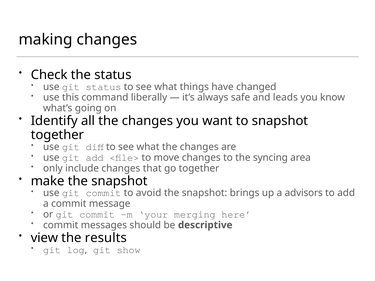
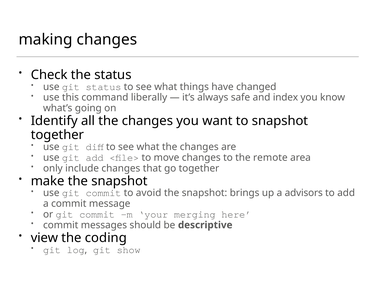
leads: leads -> index (285, 98)
syncing: syncing -> remote (270, 158)
results: results -> coding (106, 238)
